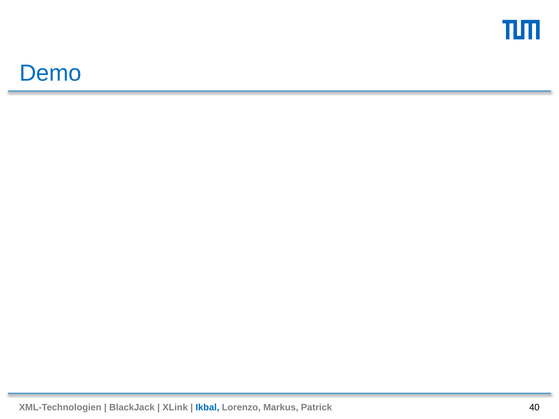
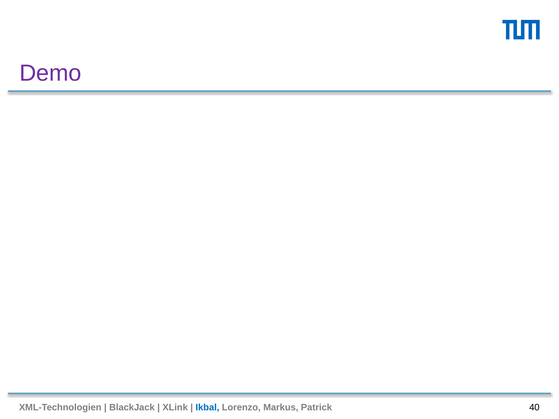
Demo colour: blue -> purple (51, 73)
